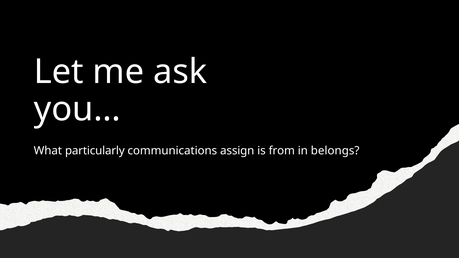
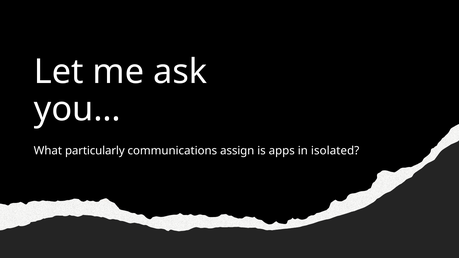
from: from -> apps (282, 151)
belongs: belongs -> isolated (335, 151)
